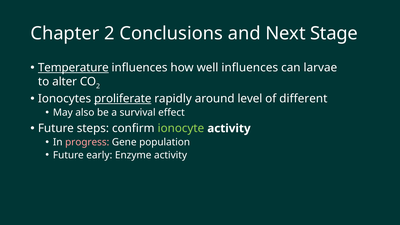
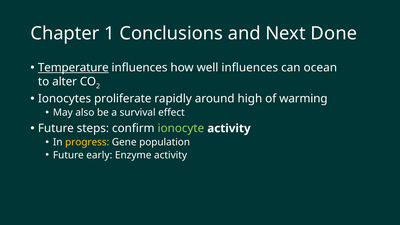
Chapter 2: 2 -> 1 (109, 34)
Stage: Stage -> Done (334, 34)
larvae: larvae -> ocean (320, 68)
proliferate underline: present -> none (123, 99)
level: level -> high (250, 99)
different: different -> warming (303, 99)
progress colour: pink -> yellow (87, 142)
